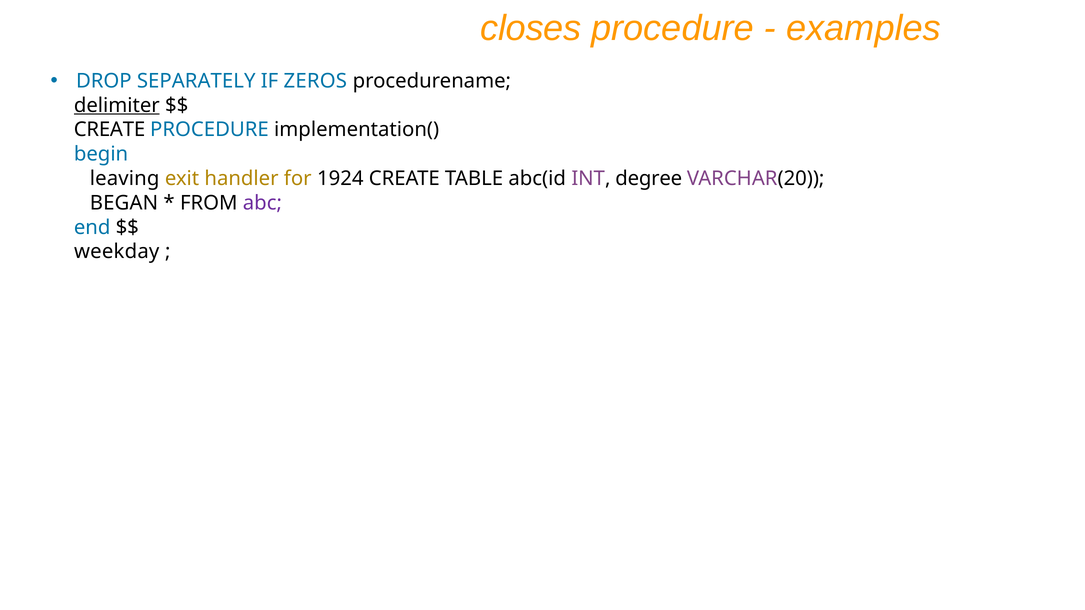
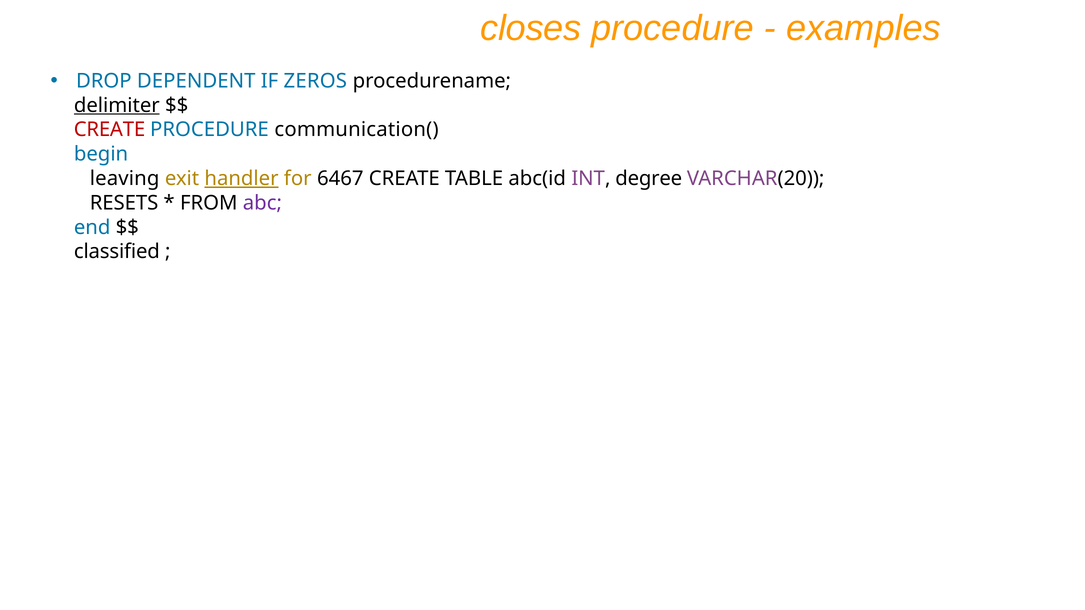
SEPARATELY: SEPARATELY -> DEPENDENT (196, 81)
CREATE colour: black -> red (110, 130)
implementation(: implementation( -> communication( (357, 130)
handler underline: none -> present (242, 179)
1924: 1924 -> 6467 (340, 179)
BEGAN: BEGAN -> RESETS (124, 203)
weekday: weekday -> classified (117, 252)
